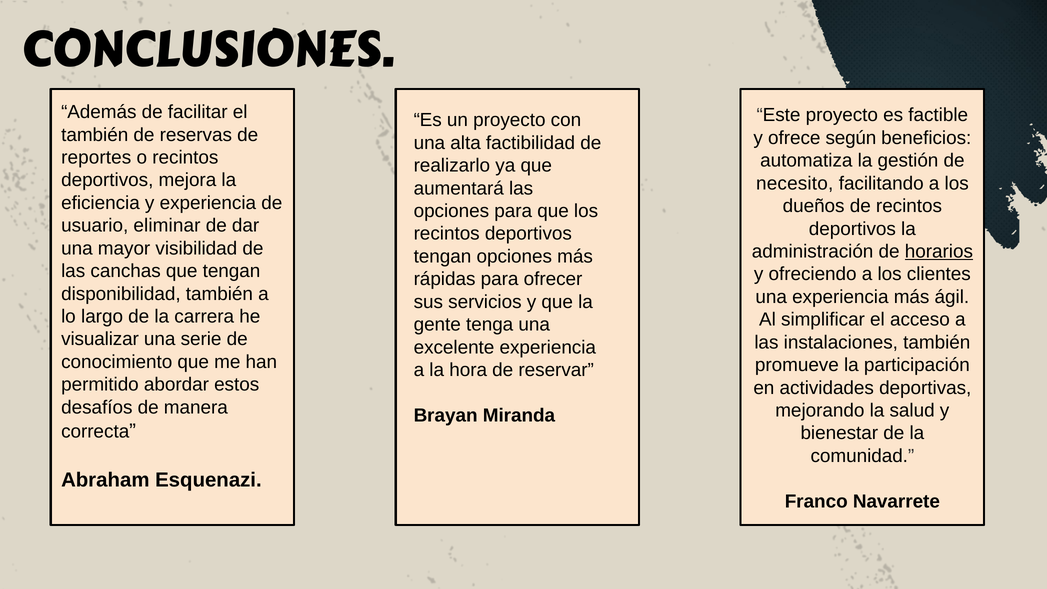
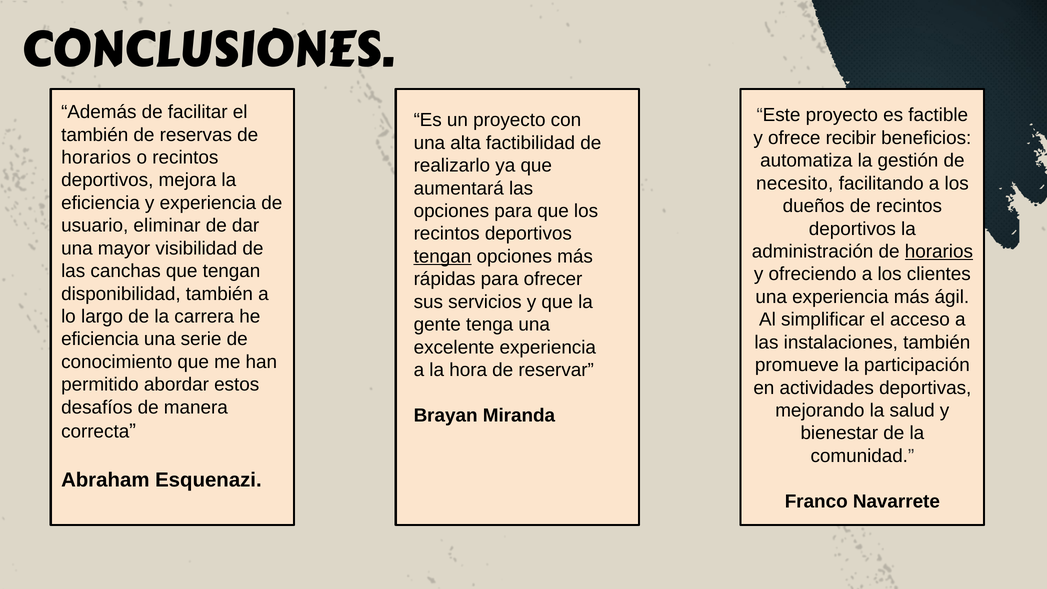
según: según -> recibir (851, 138)
reportes: reportes -> horarios (96, 157)
tengan underline: none -> present (443, 256)
visualizar: visualizar -> eficiencia (100, 339)
